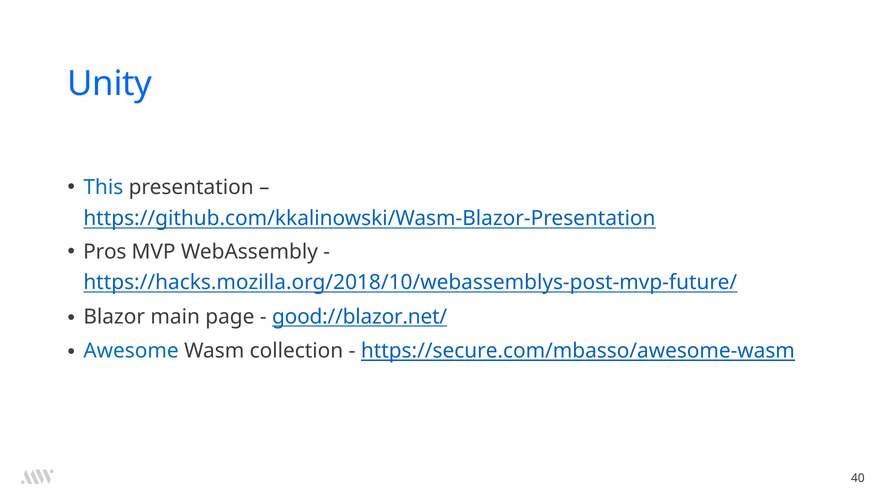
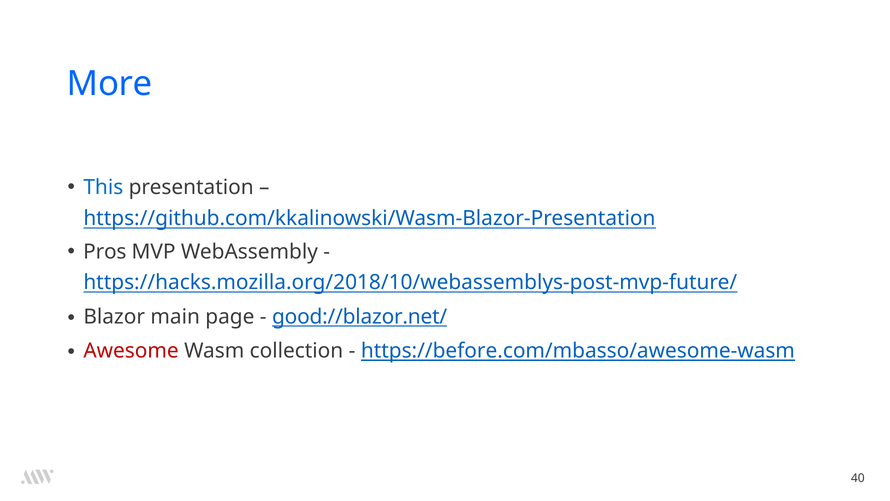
Unity: Unity -> More (110, 84)
Awesome colour: blue -> red (131, 351)
https://secure.com/mbasso/awesome-wasm: https://secure.com/mbasso/awesome-wasm -> https://before.com/mbasso/awesome-wasm (578, 351)
